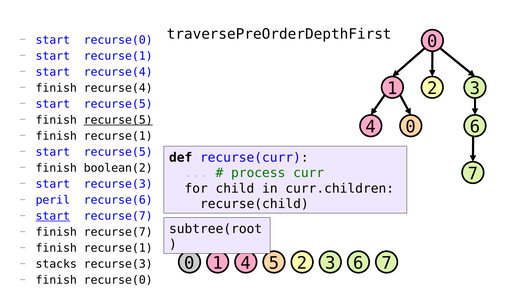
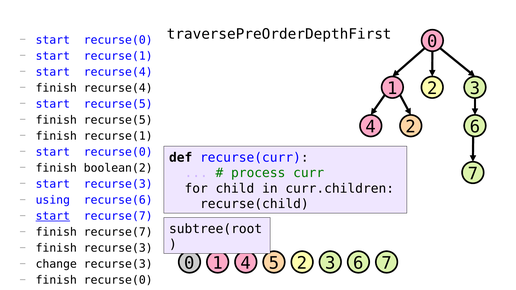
recurse(5 underline: present -> none (118, 120)
4 0: 0 -> 2 (411, 127)
recurse(5: recurse(5 -> recurse(0 (118, 152)
peril: peril -> using (53, 200)
recurse(1: recurse(1 -> recurse(3 (118, 248)
stacks: stacks -> change (56, 264)
